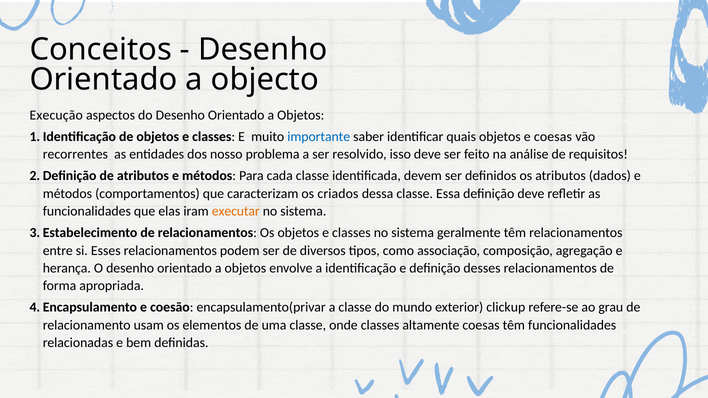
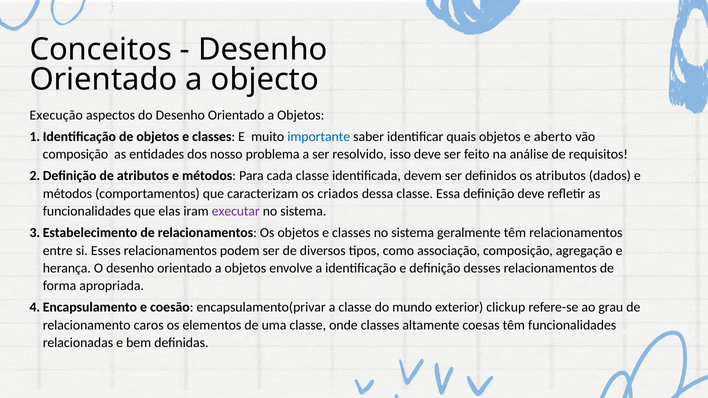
e coesas: coesas -> aberto (553, 137)
recorrentes: recorrentes -> composição (75, 154)
executar colour: orange -> purple (236, 211)
usam: usam -> caros (149, 325)
